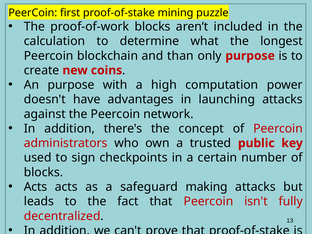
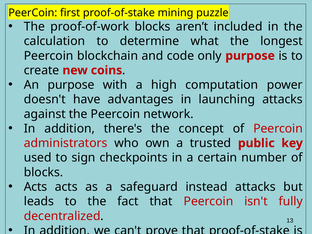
than: than -> code (181, 56)
making: making -> instead (207, 187)
